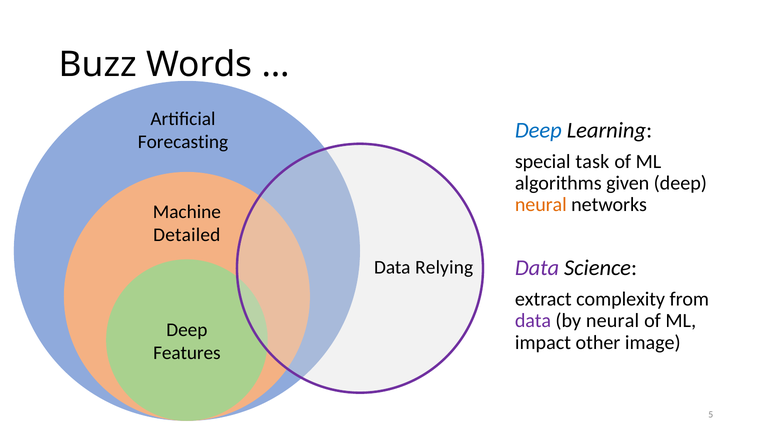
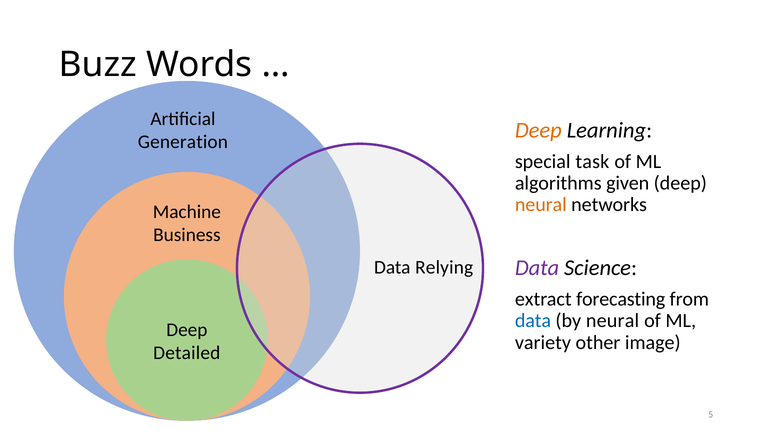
Deep colour: blue -> orange (538, 130)
Forecasting: Forecasting -> Generation (183, 142)
Detailed: Detailed -> Business (187, 235)
complexity: complexity -> forecasting (621, 299)
data colour: purple -> blue (533, 321)
impact: impact -> variety (543, 343)
Features: Features -> Detailed (187, 353)
